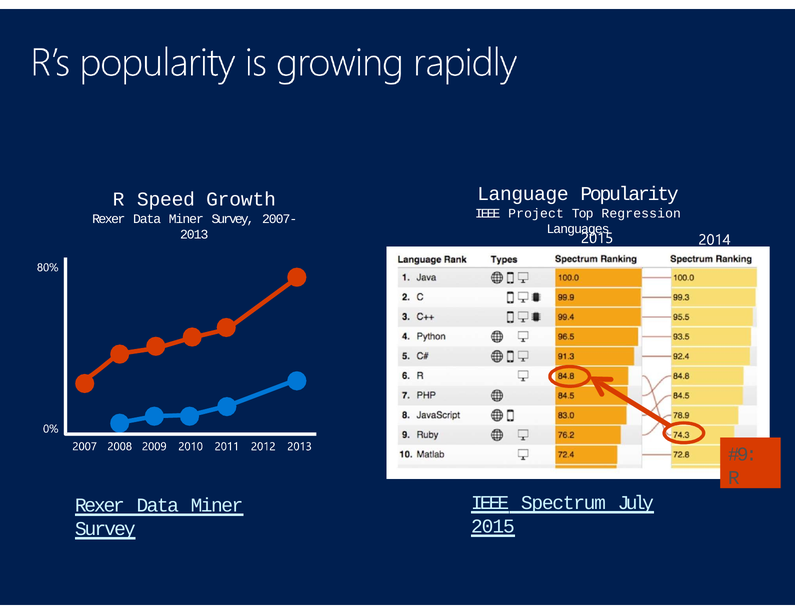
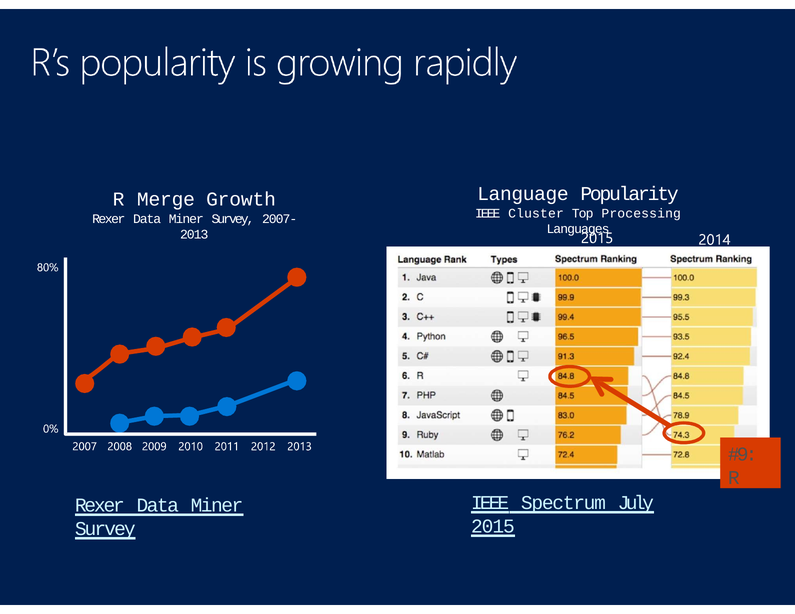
Speed: Speed -> Merge (166, 199)
Project: Project -> Cluster (536, 213)
Regression: Regression -> Processing (641, 213)
